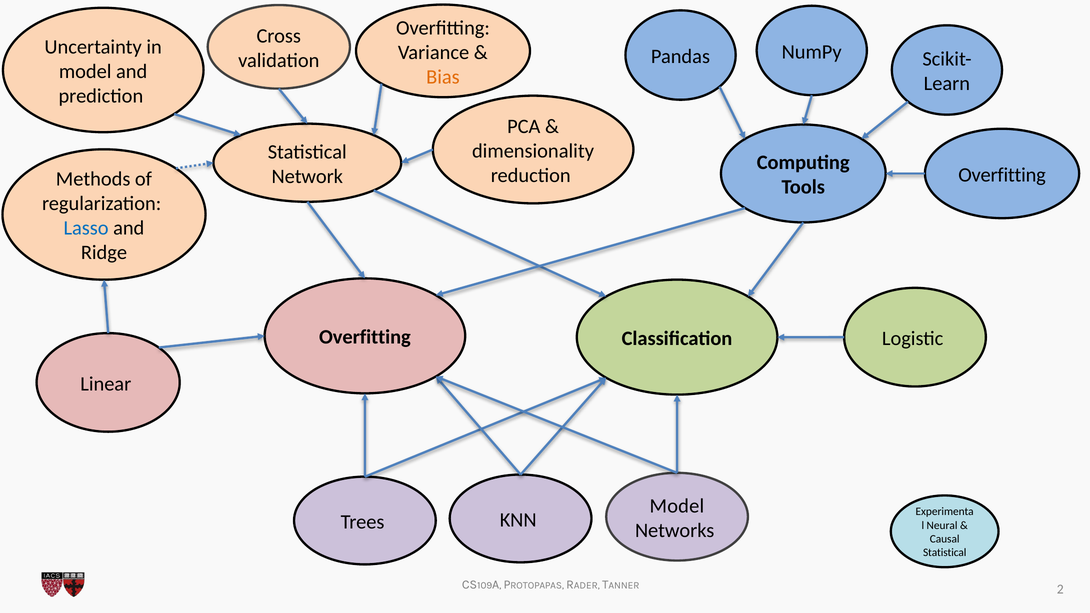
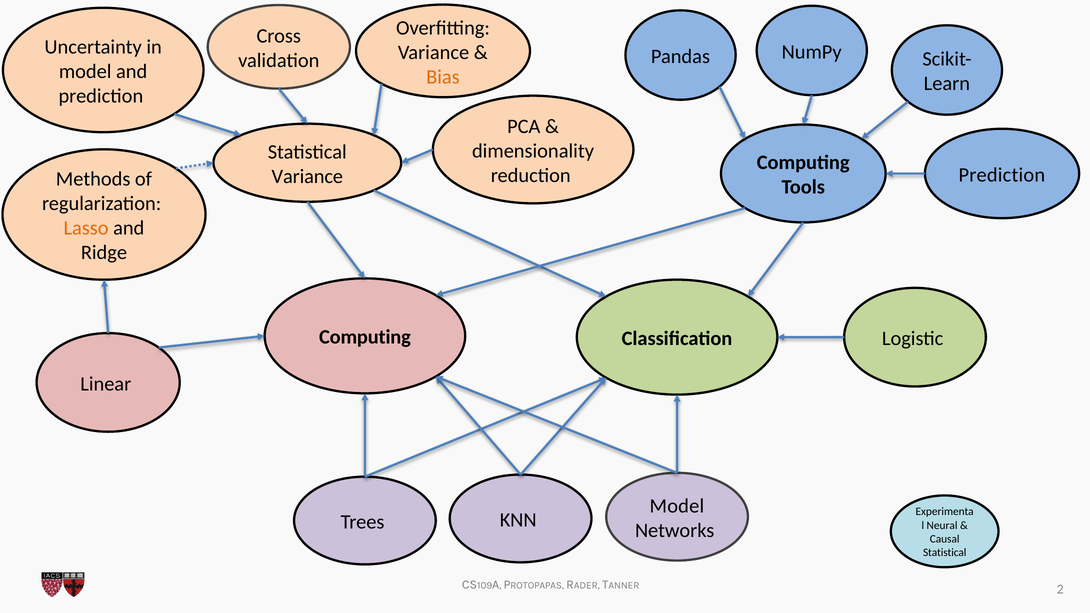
Overfitting: Overfitting -> Prediction (1002, 175)
Network: Network -> Variance (307, 176)
Lasso colour: blue -> orange (86, 228)
Overfitting: Overfitting -> Computing (365, 337)
